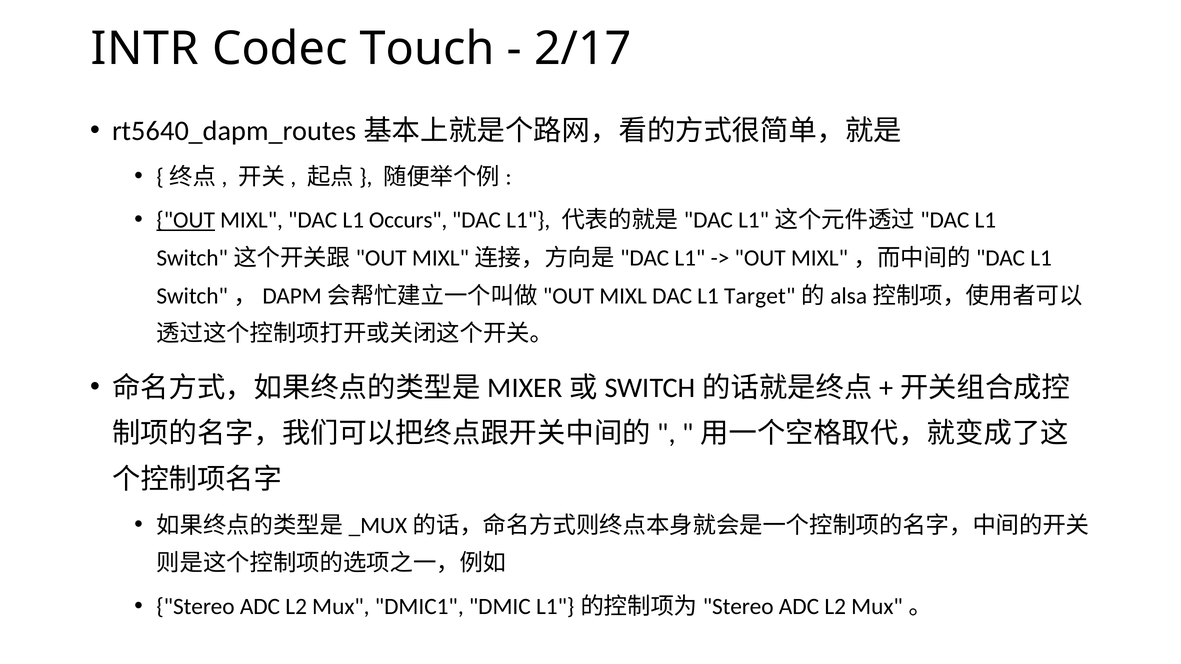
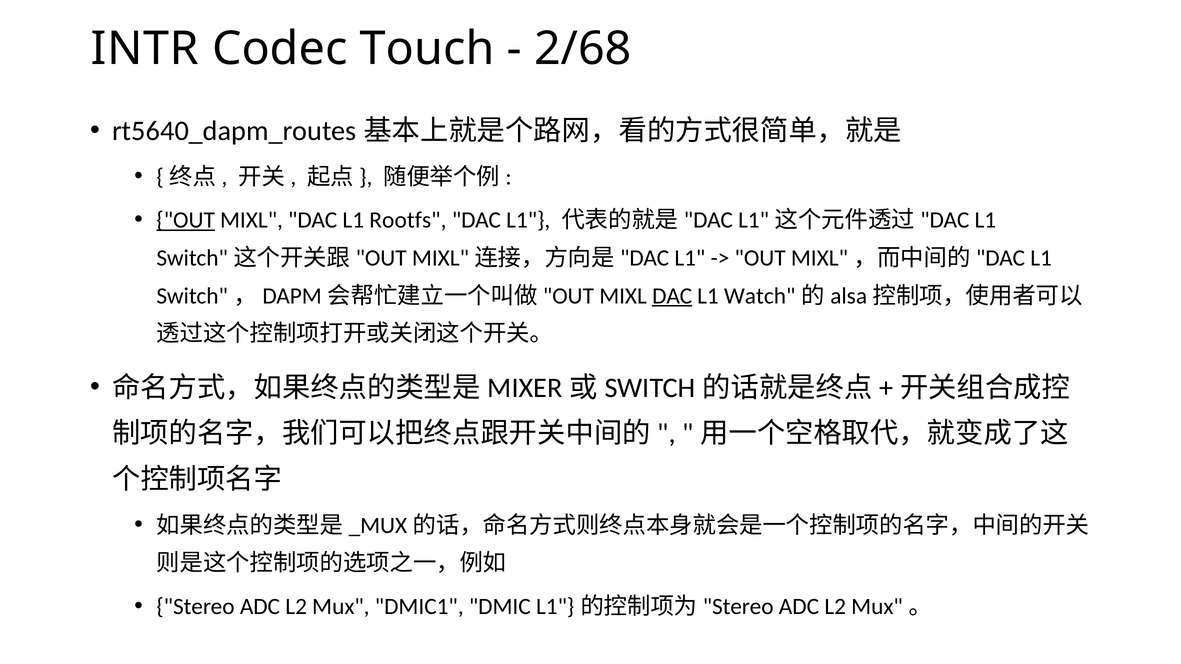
2/17: 2/17 -> 2/68 (583, 49)
Occurs: Occurs -> Rootfs (408, 220)
DAC underline: none -> present (672, 296)
Target: Target -> Watch (760, 296)
